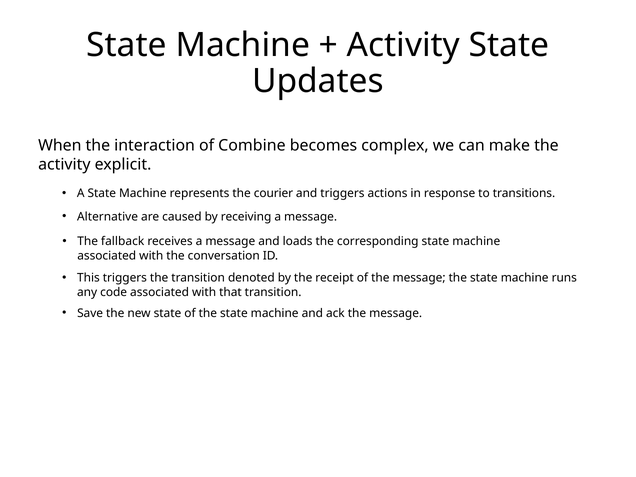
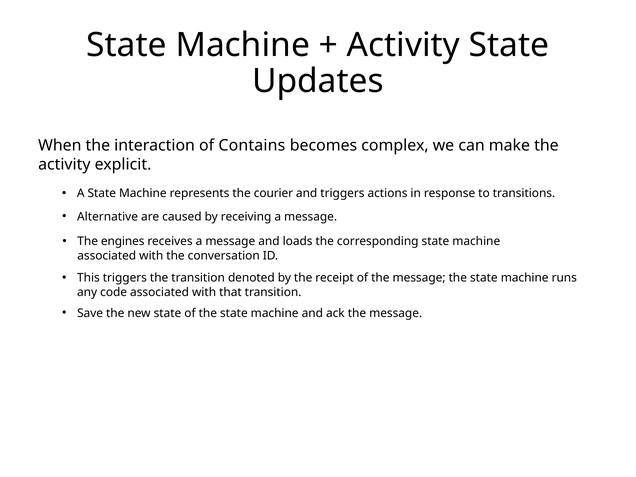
Combine: Combine -> Contains (252, 145)
fallback: fallback -> engines (123, 241)
